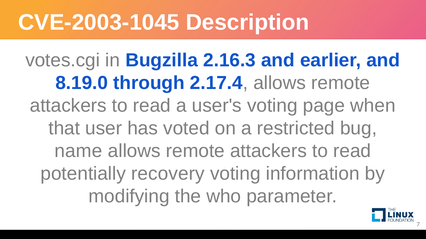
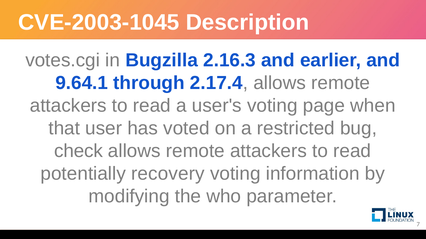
8.19.0: 8.19.0 -> 9.64.1 (82, 83)
name: name -> check (79, 151)
